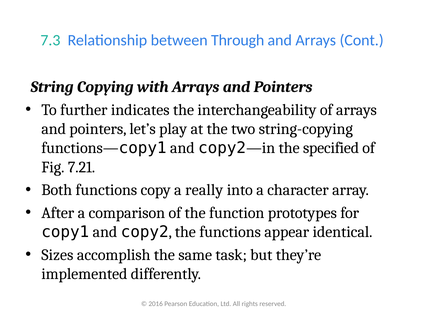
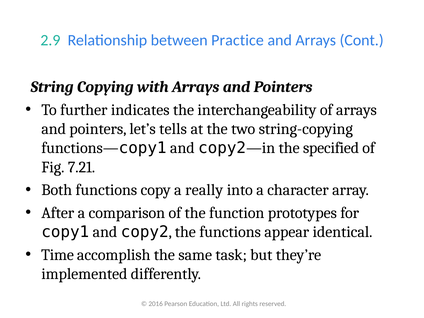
7.3: 7.3 -> 2.9 (50, 40)
Through: Through -> Practice (238, 40)
play: play -> tells (173, 129)
Sizes: Sizes -> Time (57, 255)
